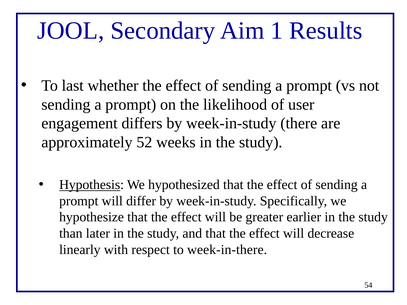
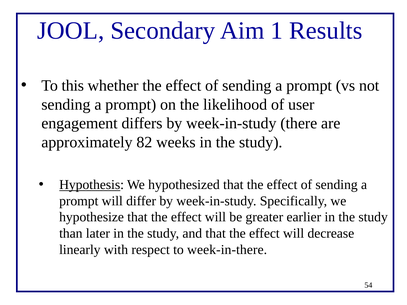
last: last -> this (73, 86)
52: 52 -> 82 (144, 142)
